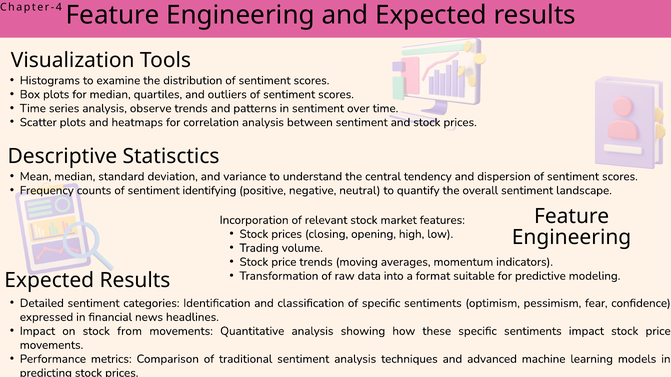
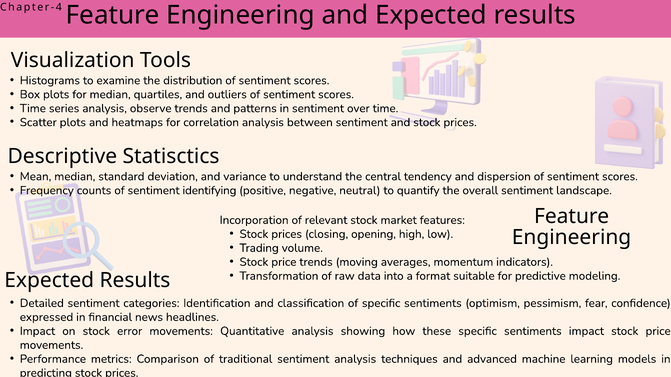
from: from -> error (130, 331)
